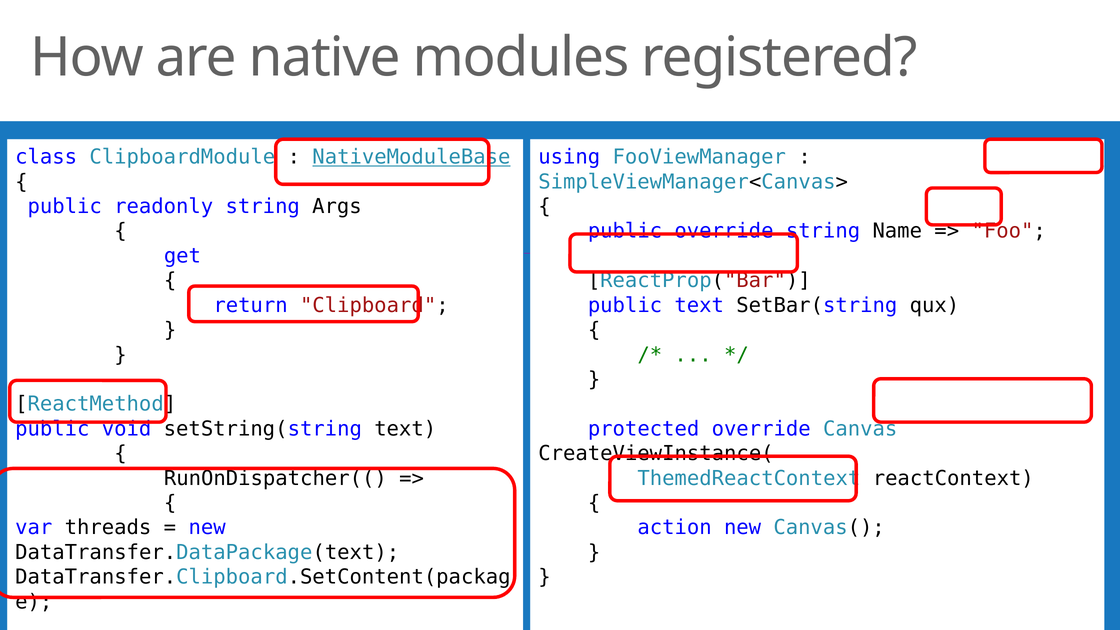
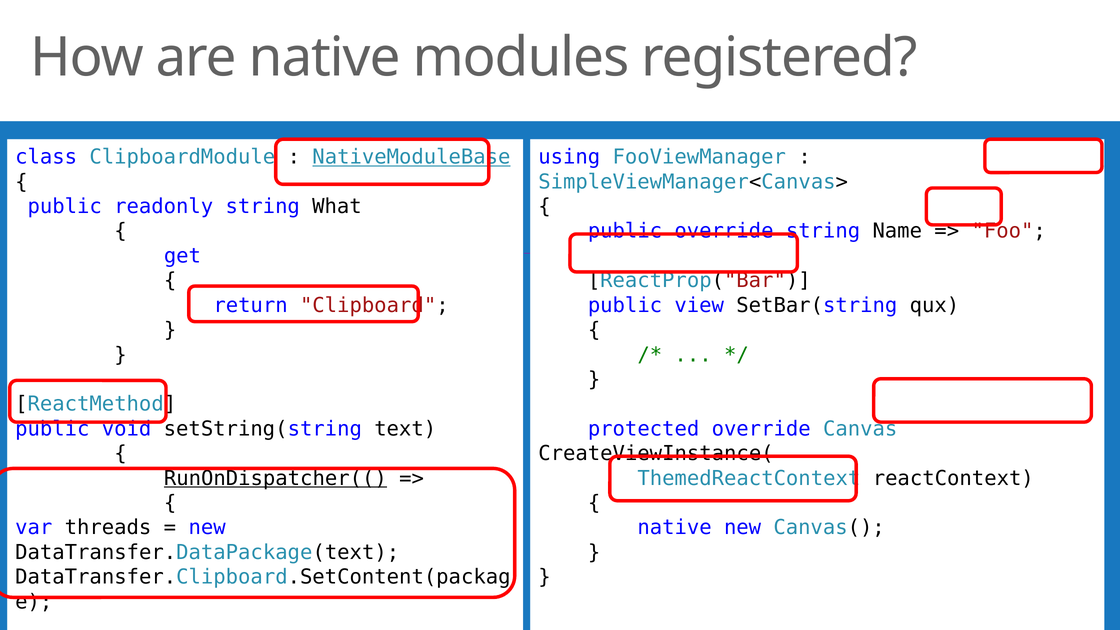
Args: Args -> What (337, 206)
public text: text -> view (699, 305)
RunOnDispatcher(( underline: none -> present (275, 478)
action: action -> native (675, 528)
